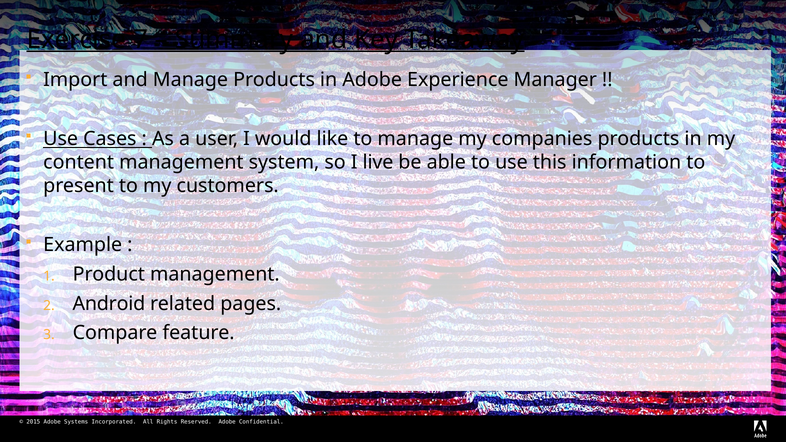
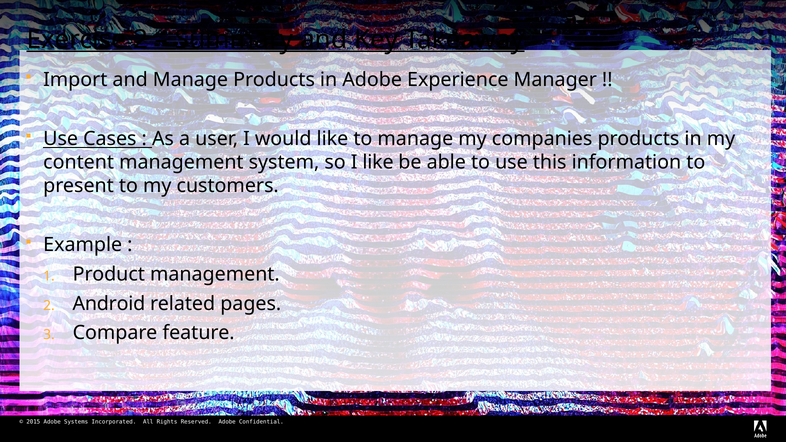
Exercise 7: 7 -> 2 (141, 39)
I live: live -> like (378, 162)
